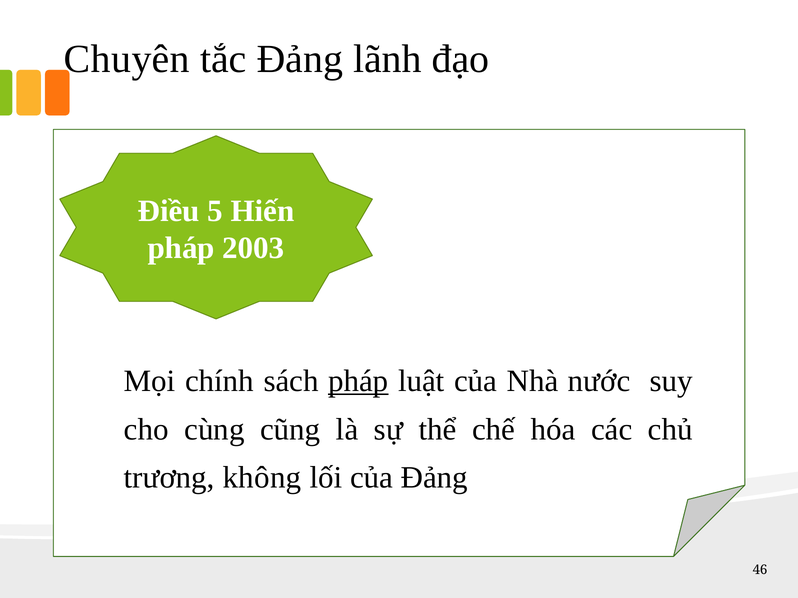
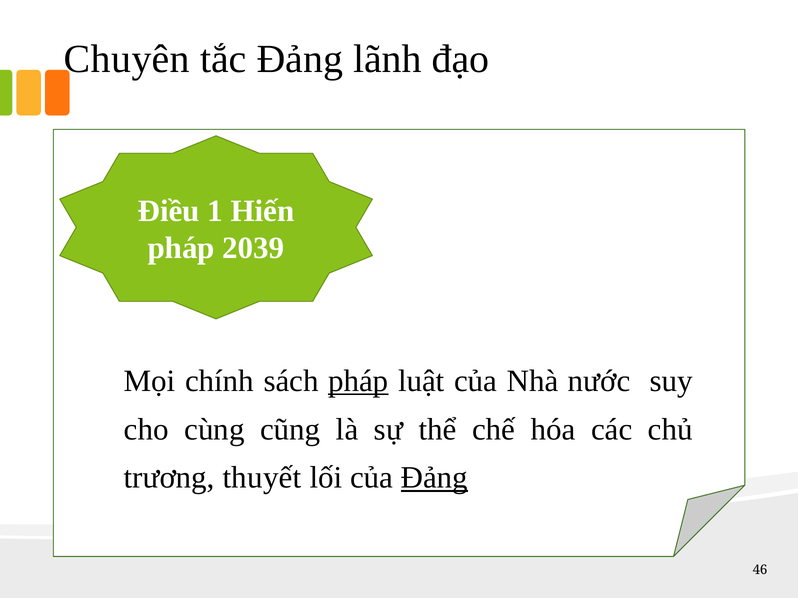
5: 5 -> 1 (215, 211)
2003: 2003 -> 2039 (253, 248)
không: không -> thuyết (262, 478)
Đảng underline: none -> present (434, 478)
